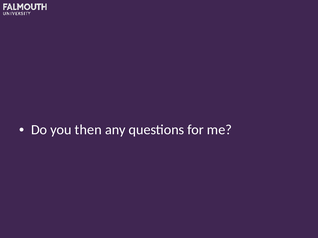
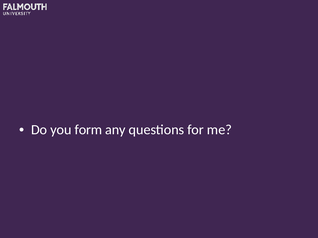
then: then -> form (88, 130)
